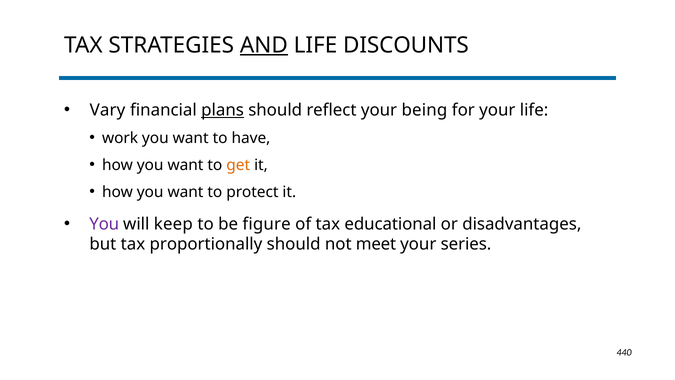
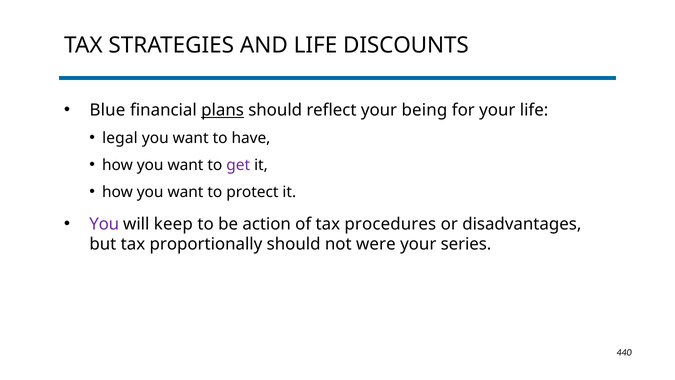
AND underline: present -> none (264, 45)
Vary: Vary -> Blue (107, 110)
work: work -> legal (120, 138)
get colour: orange -> purple (238, 165)
figure: figure -> action (267, 224)
educational: educational -> procedures (390, 224)
meet: meet -> were (376, 244)
